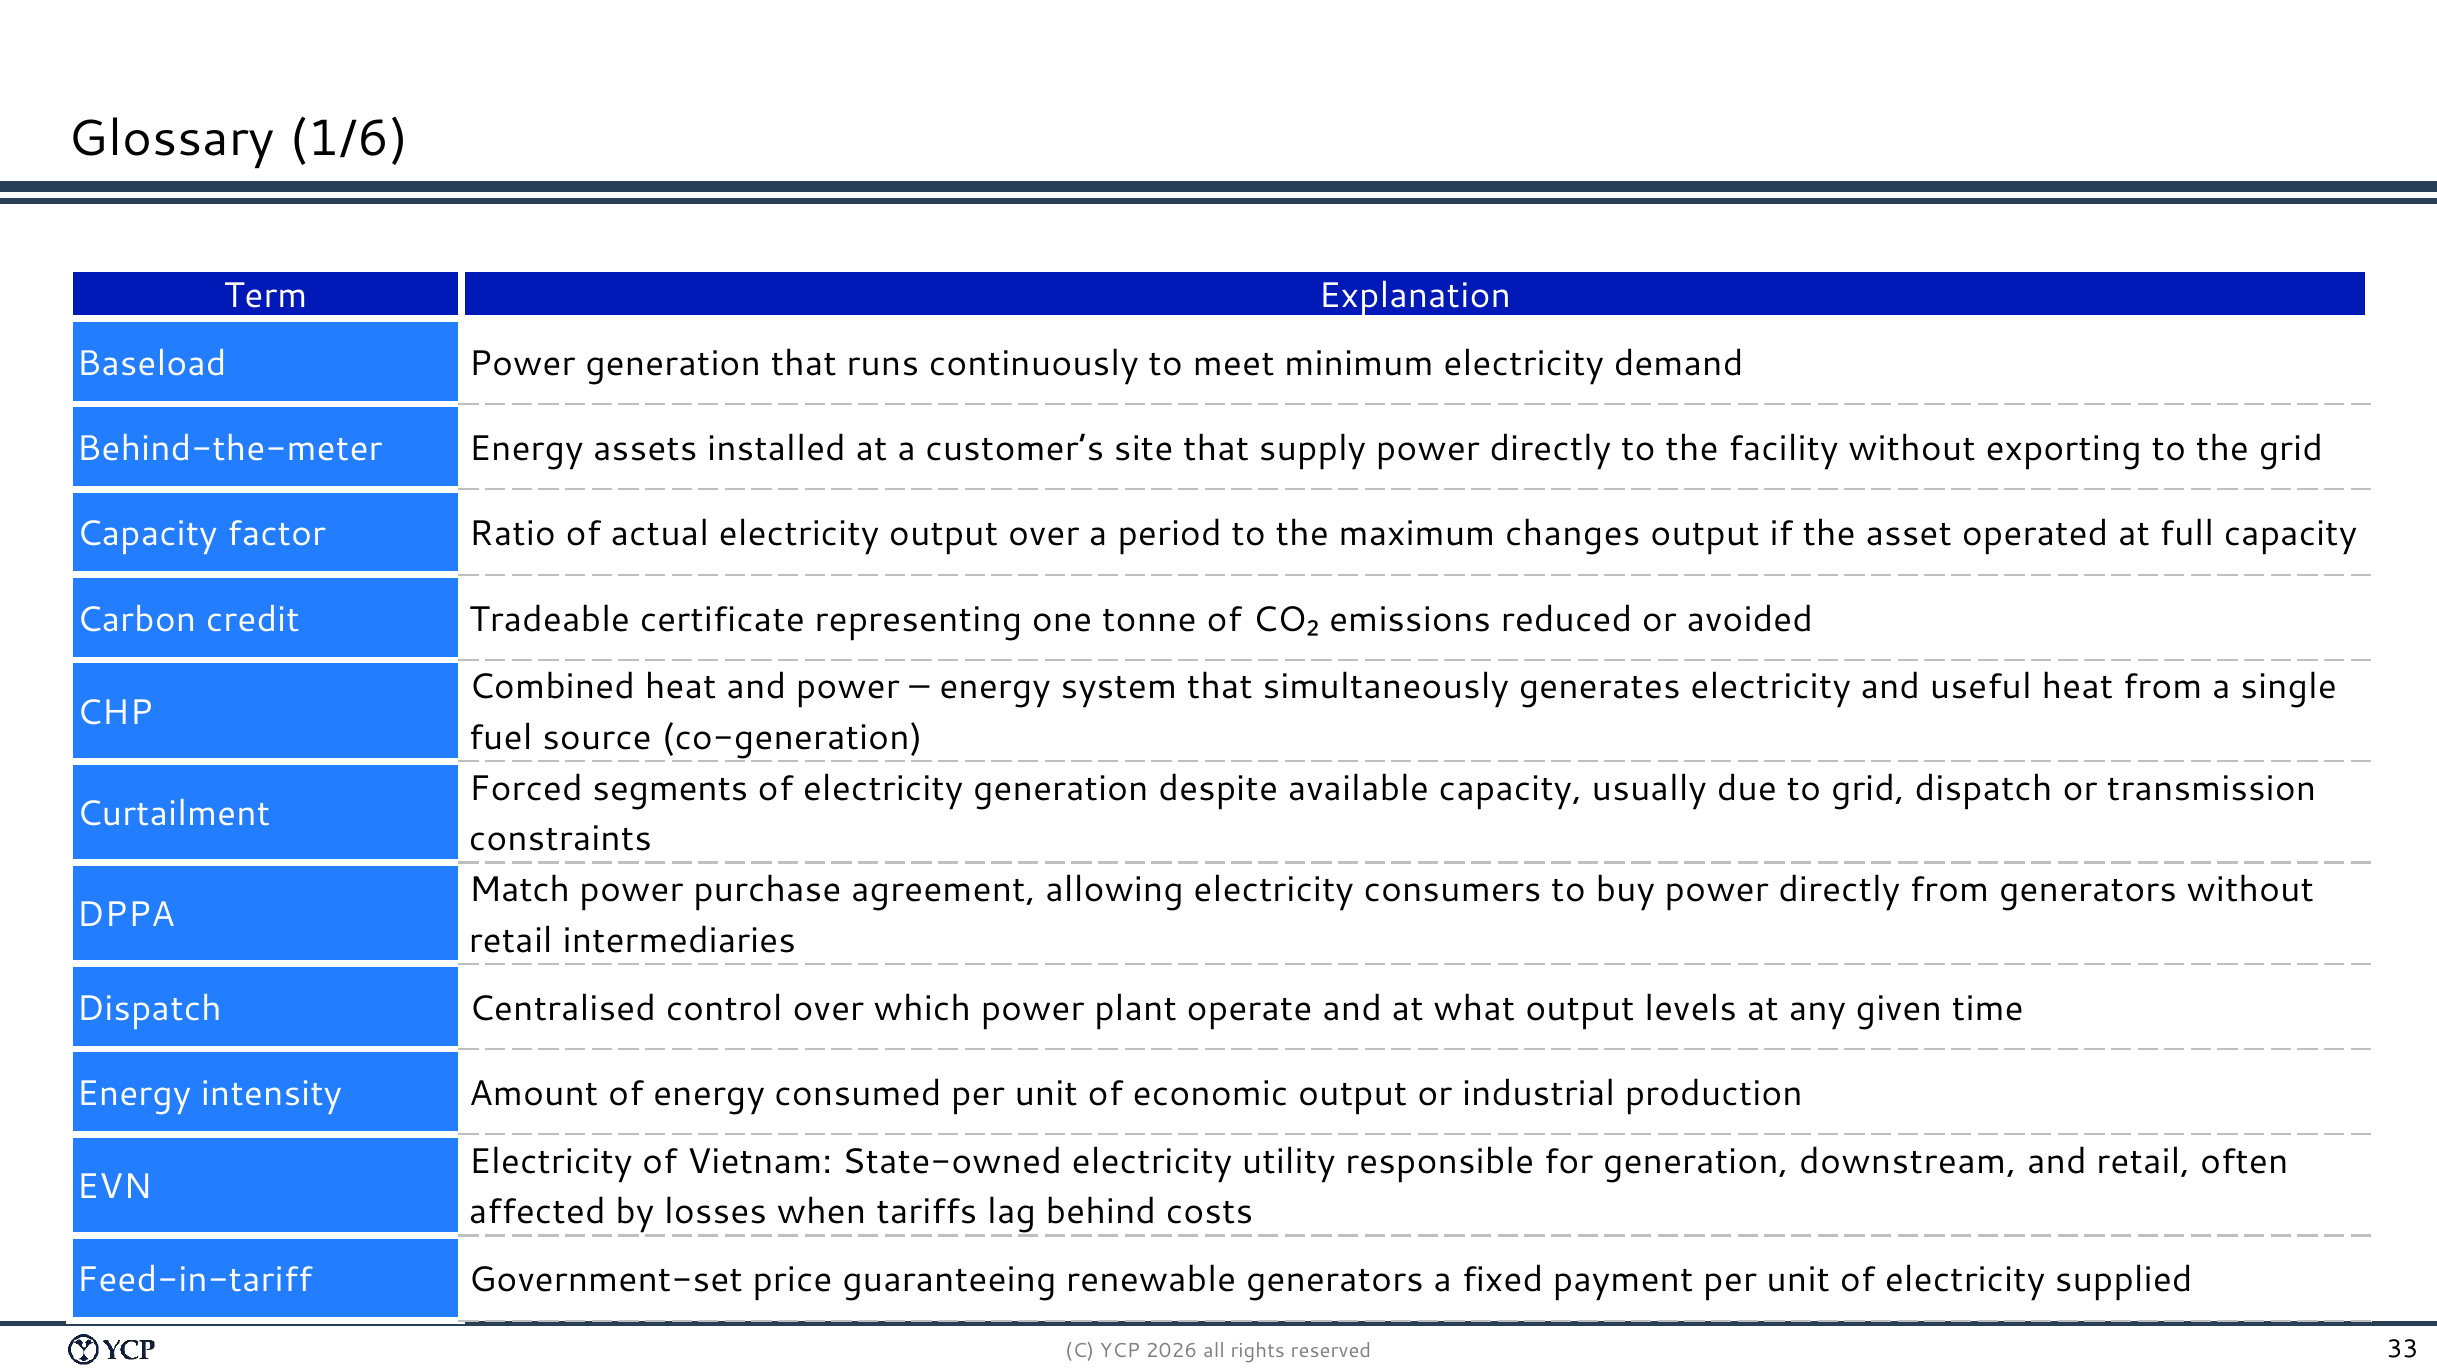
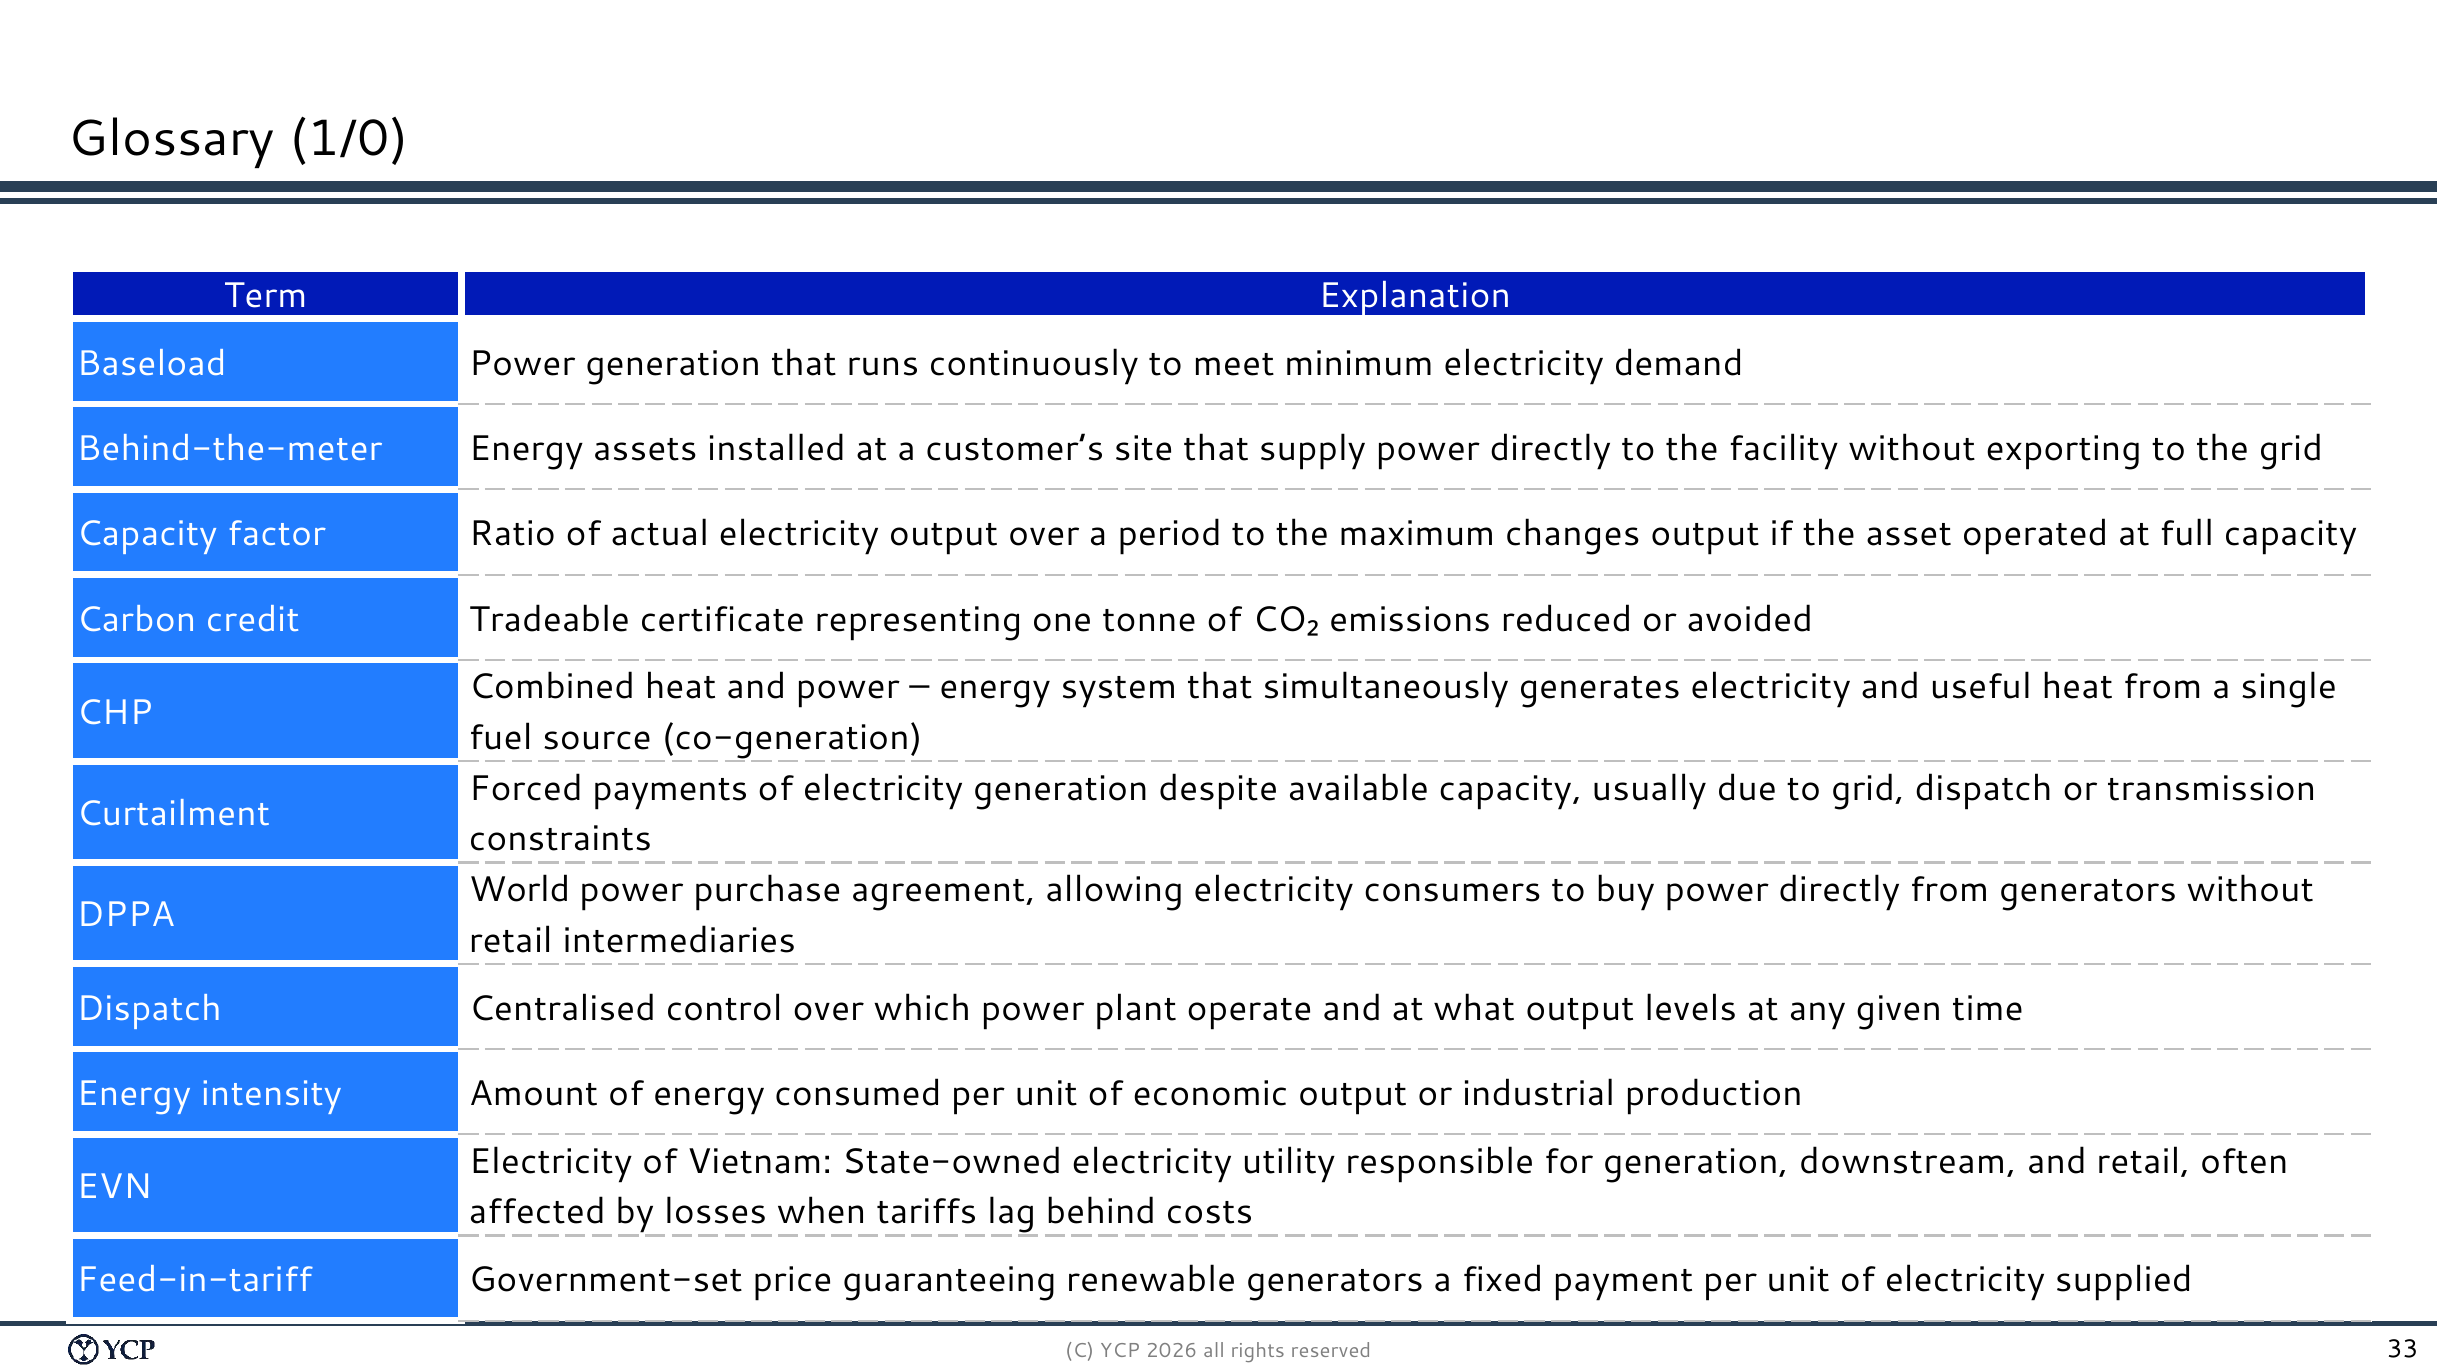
1/6: 1/6 -> 1/0 (349, 139)
segments: segments -> payments (670, 788)
Match: Match -> World (520, 890)
